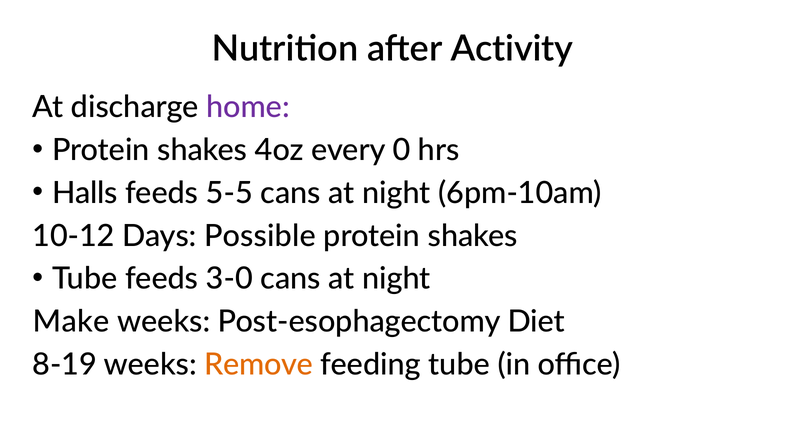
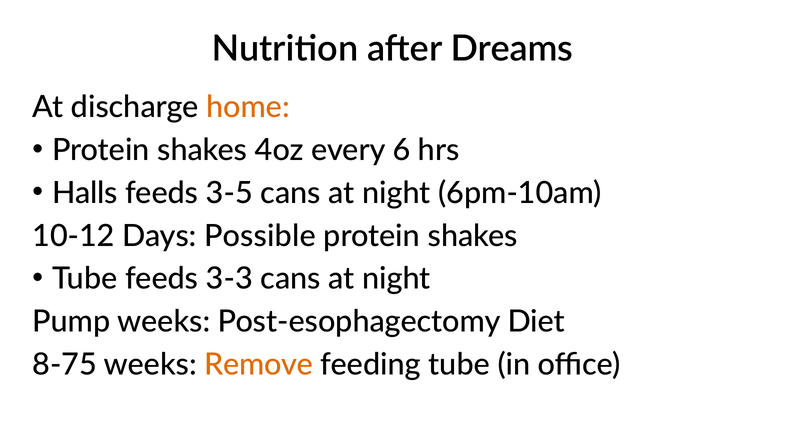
Activity: Activity -> Dreams (512, 49)
home colour: purple -> orange (248, 107)
0: 0 -> 6 (401, 150)
5-5: 5-5 -> 3-5 (229, 193)
3-0: 3-0 -> 3-3 (229, 279)
Make: Make -> Pump (71, 322)
8-19: 8-19 -> 8-75 (65, 364)
